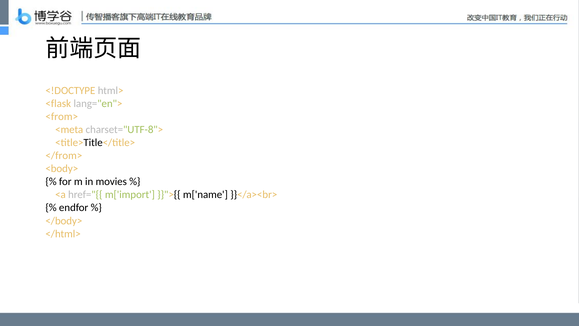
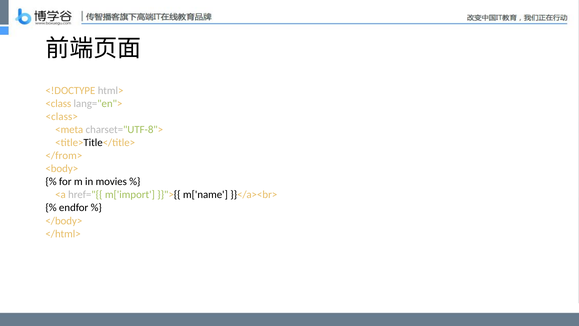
<flask: <flask -> <class (58, 103)
<from>: <from> -> <class> (62, 116)
